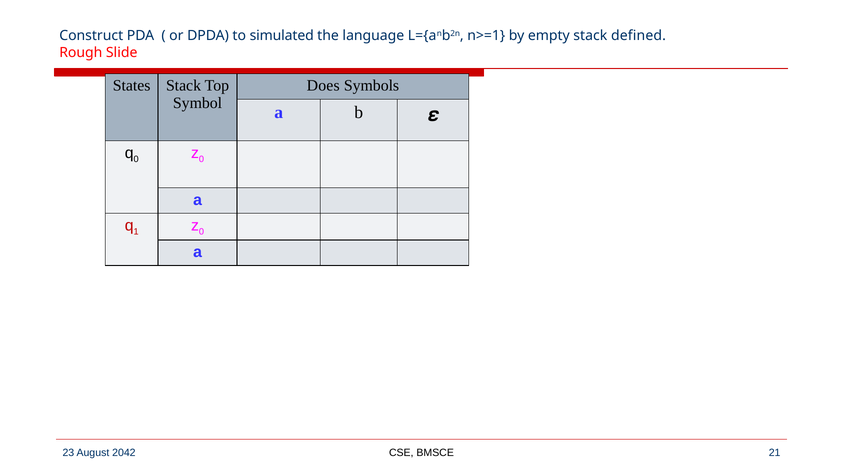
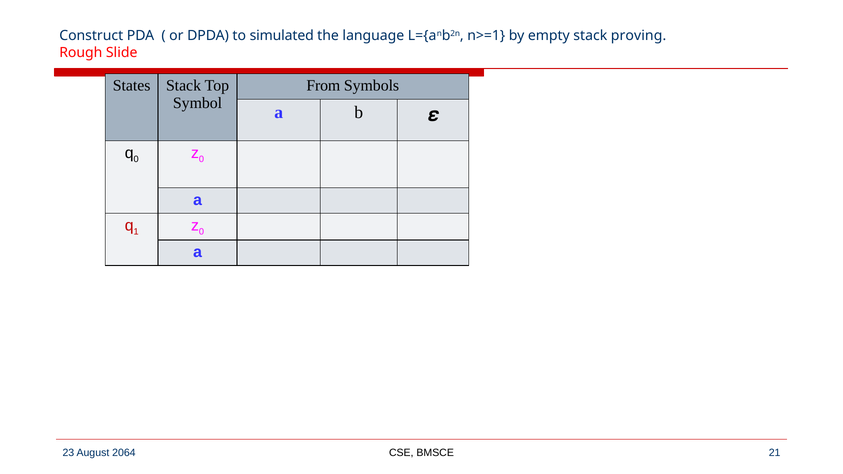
defined: defined -> proving (639, 36)
Does: Does -> From (323, 86)
2042: 2042 -> 2064 (124, 453)
